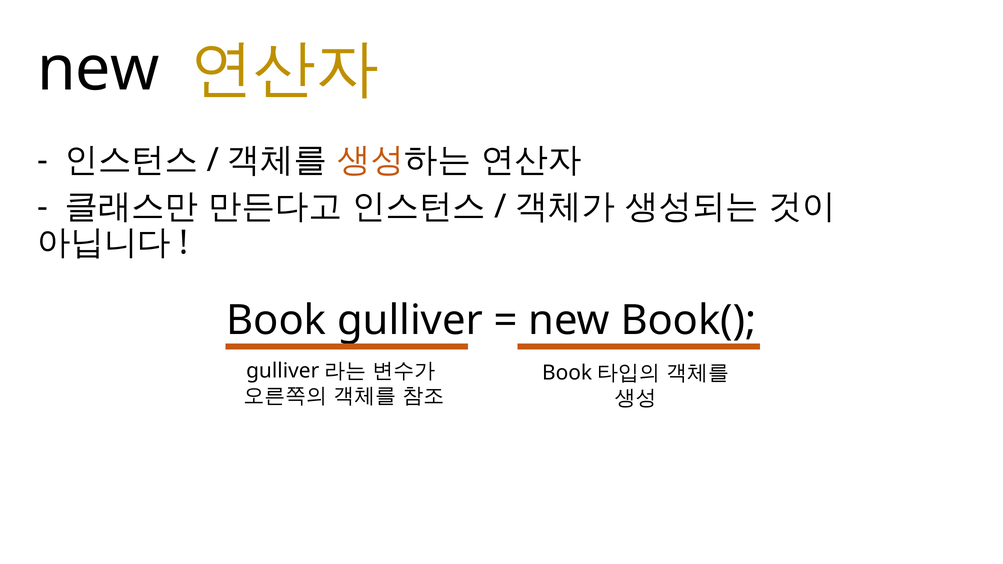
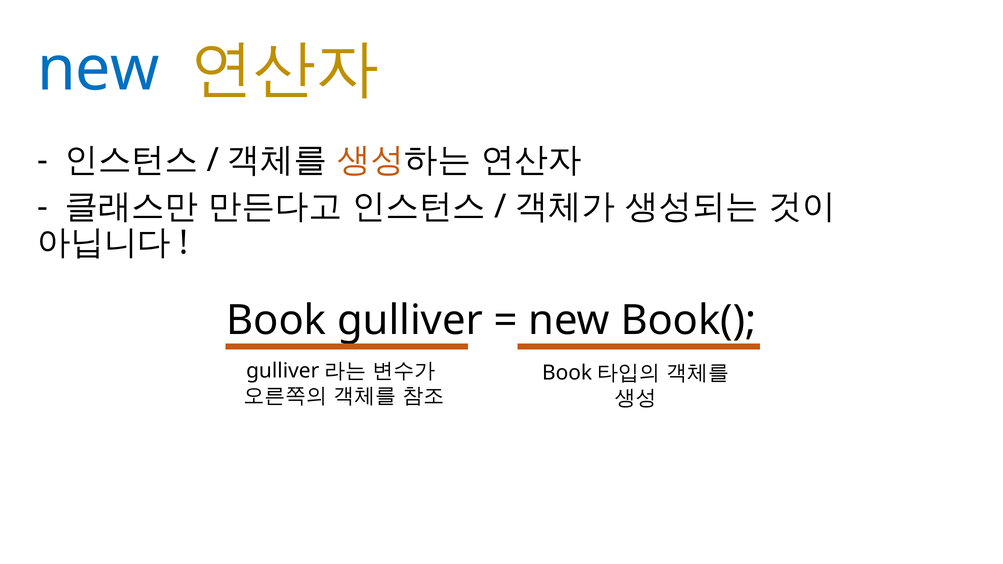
new colour: black -> blue (98, 69)
